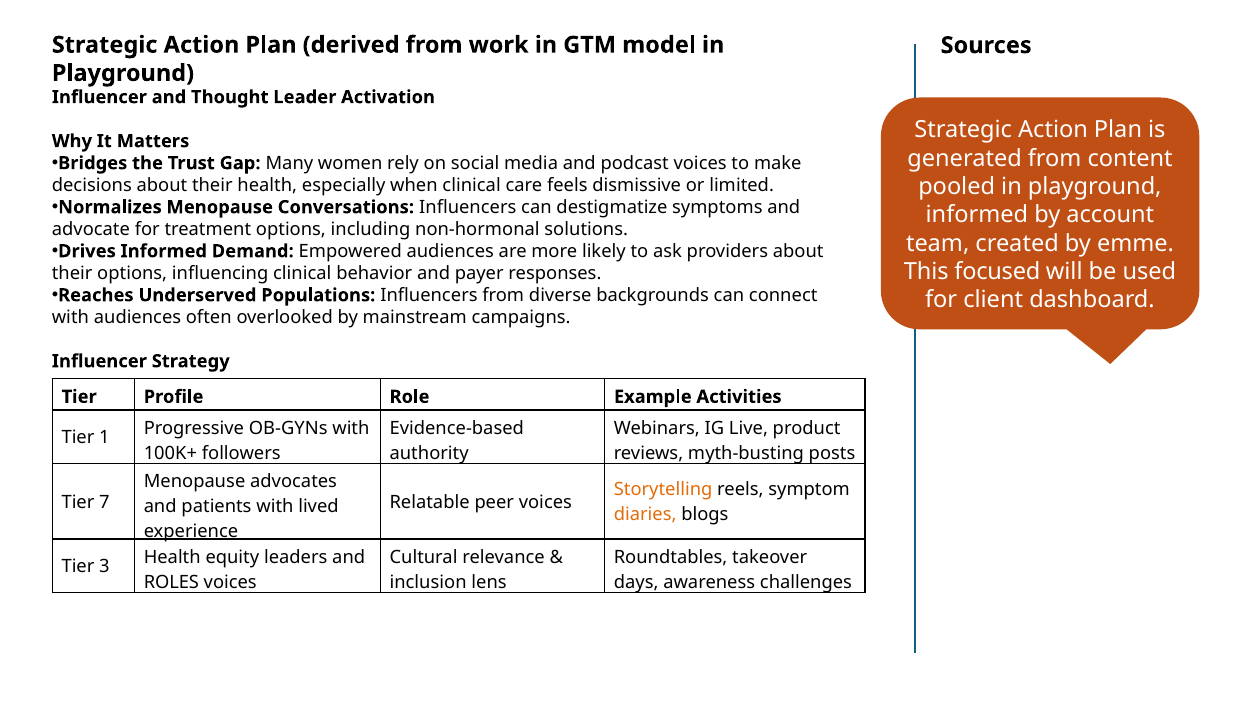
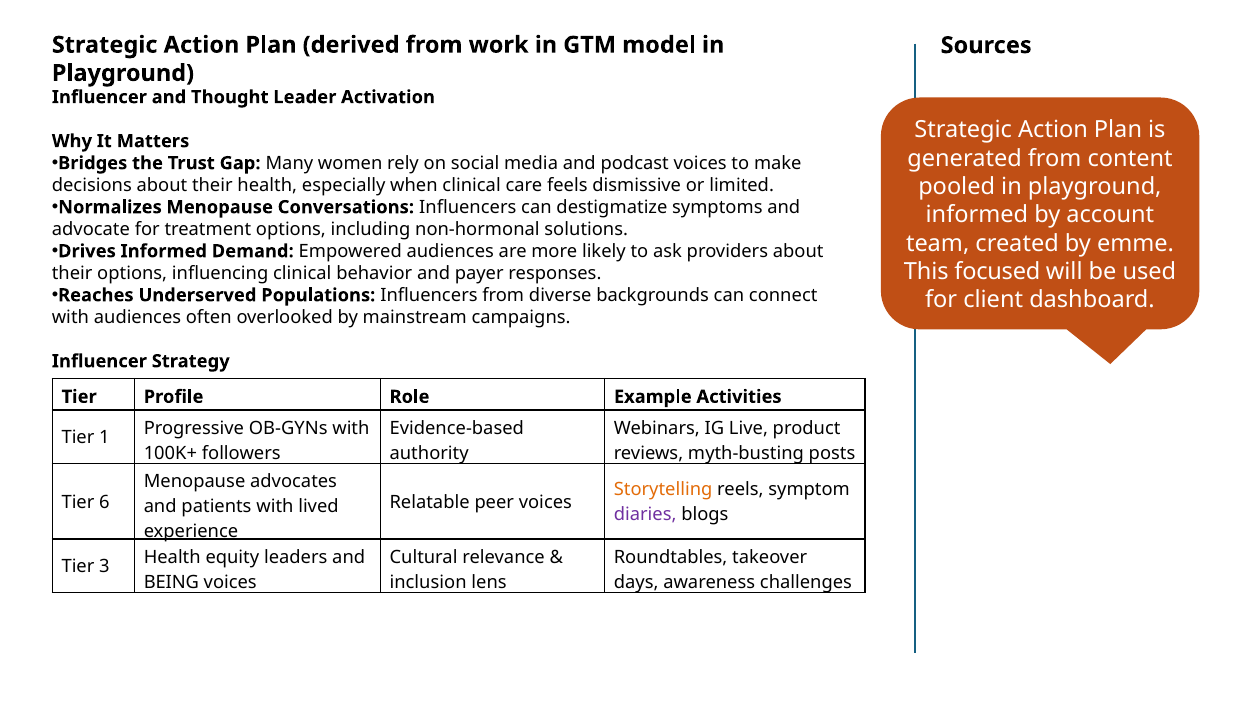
7: 7 -> 6 (104, 502)
diaries colour: orange -> purple (645, 515)
ROLES: ROLES -> BEING (171, 582)
